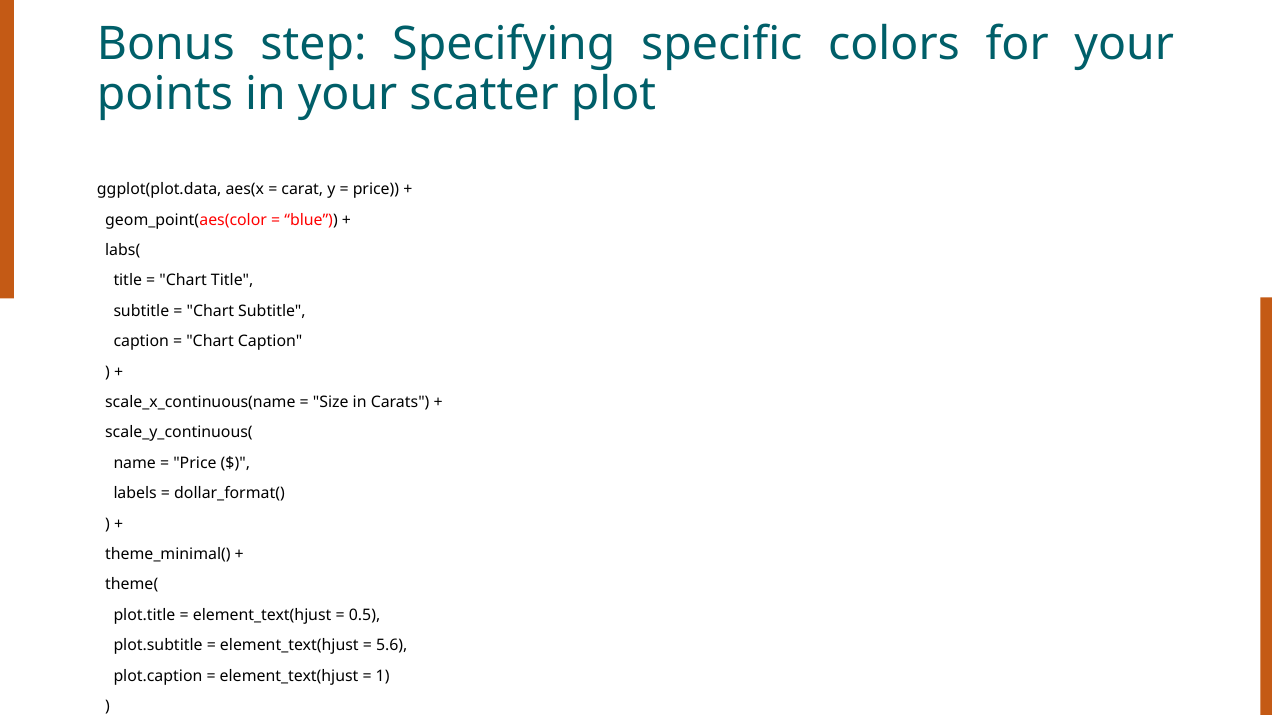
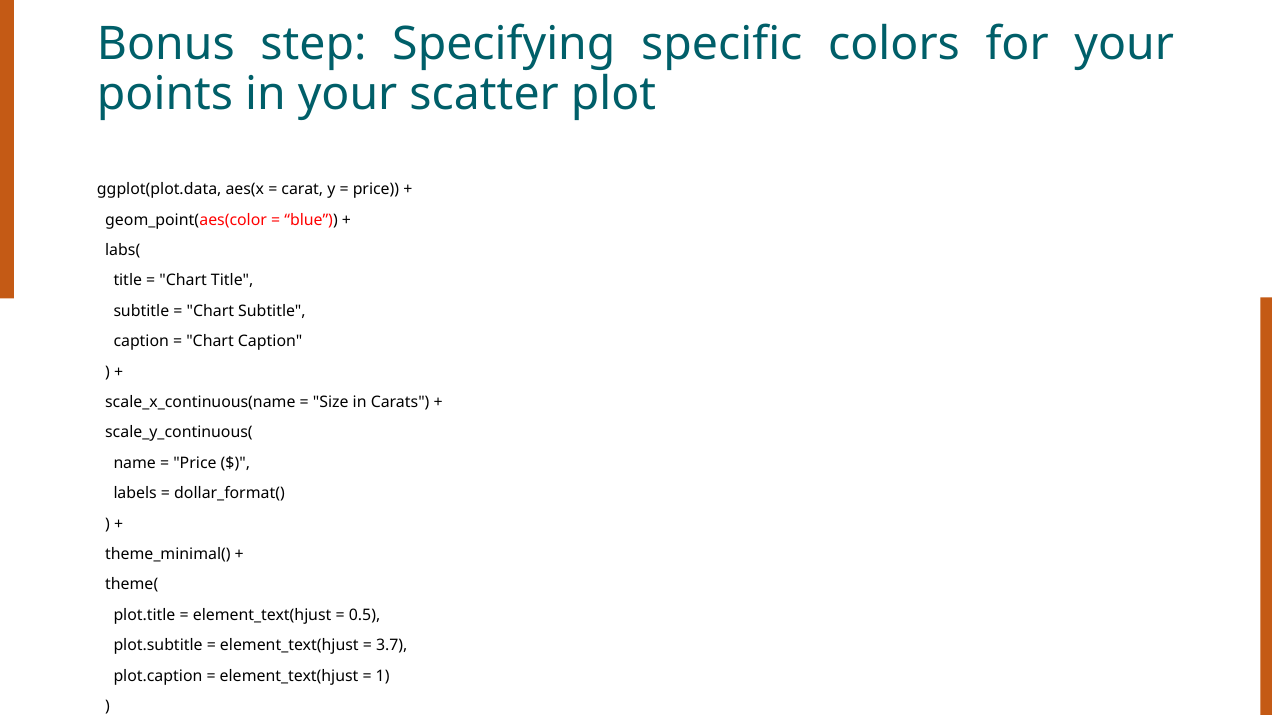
5.6: 5.6 -> 3.7 (392, 646)
